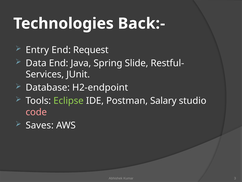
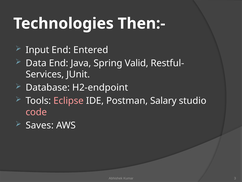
Back:-: Back:- -> Then:- (142, 23)
Entry: Entry -> Input (37, 50)
Request: Request -> Entered (91, 50)
Slide: Slide -> Valid (137, 63)
Eclipse colour: light green -> pink (68, 101)
